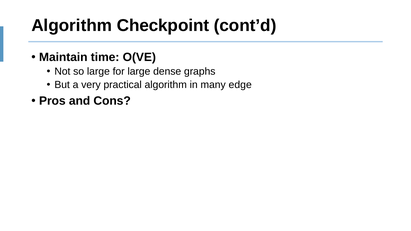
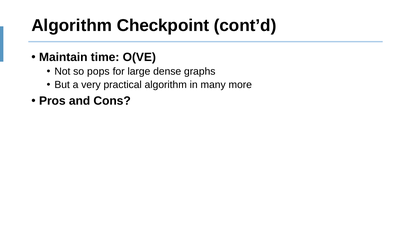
so large: large -> pops (98, 72)
edge: edge -> more (240, 85)
